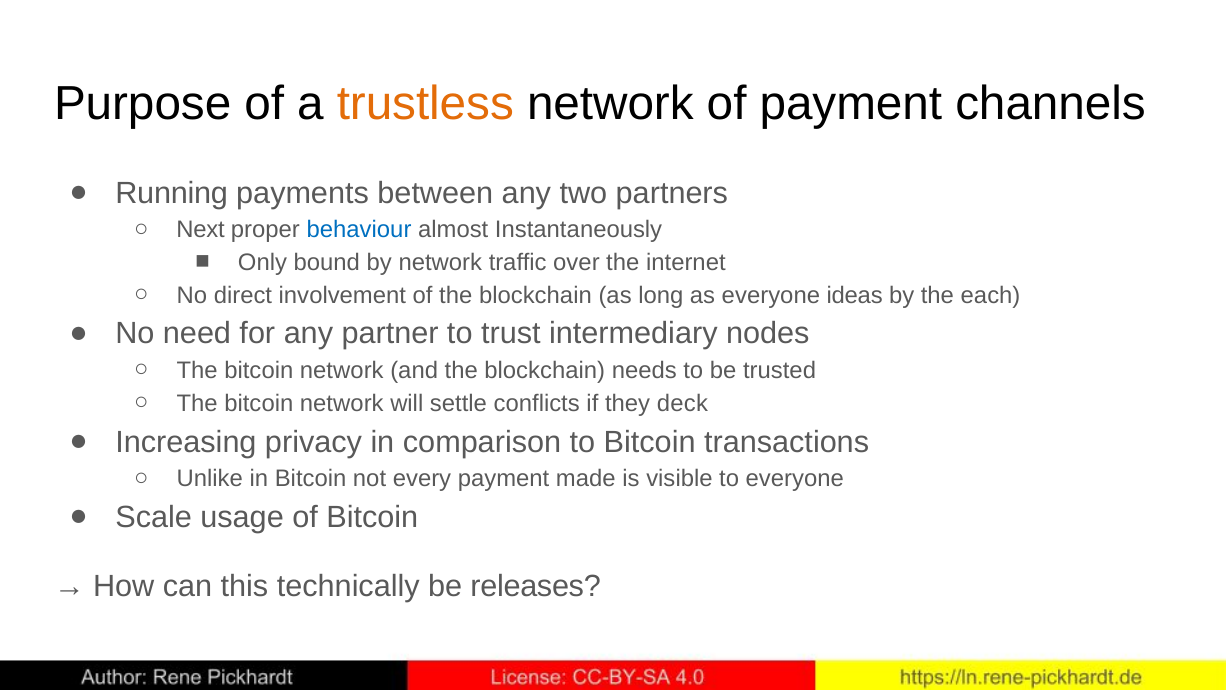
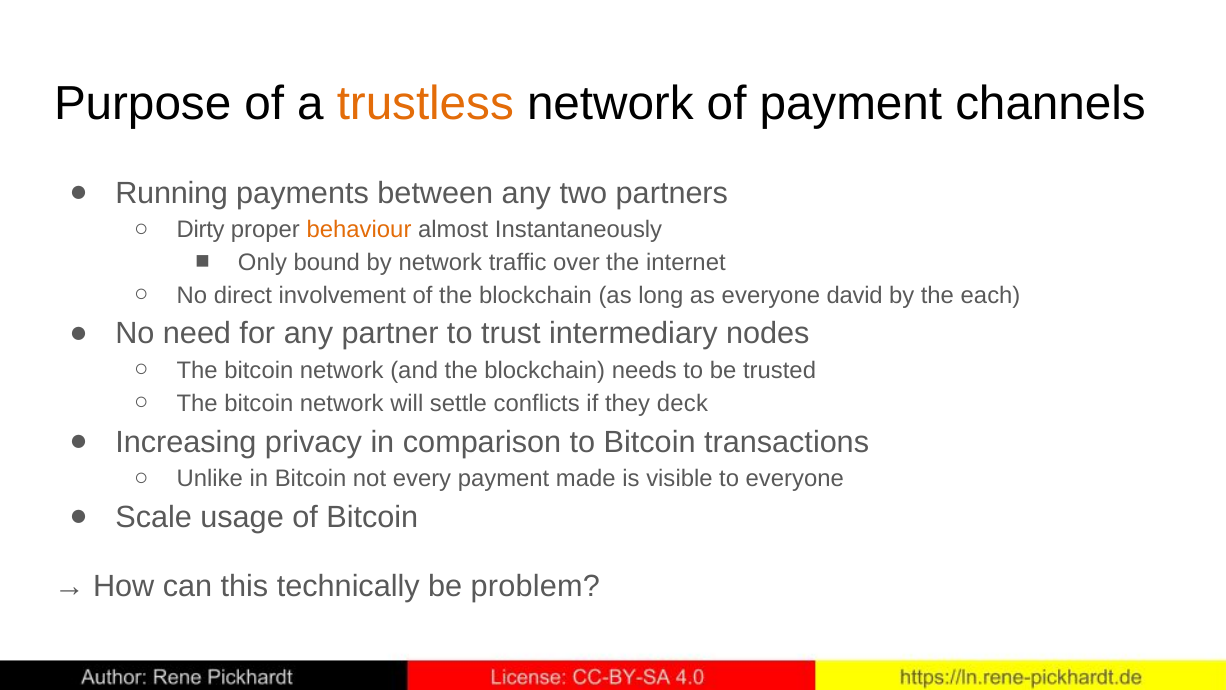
Next: Next -> Dirty (201, 229)
behaviour colour: blue -> orange (359, 229)
ideas: ideas -> david (855, 295)
releases: releases -> problem (535, 586)
